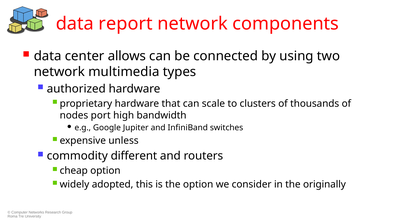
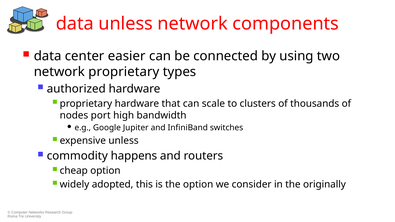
data report: report -> unless (126, 24)
allows: allows -> easier (127, 56)
network multimedia: multimedia -> proprietary (124, 72)
different: different -> happens (134, 156)
